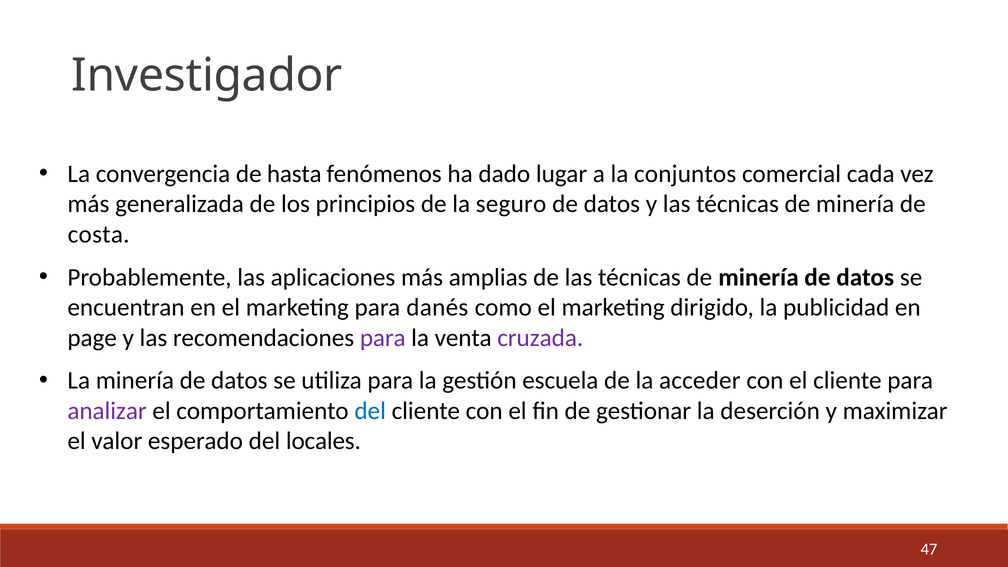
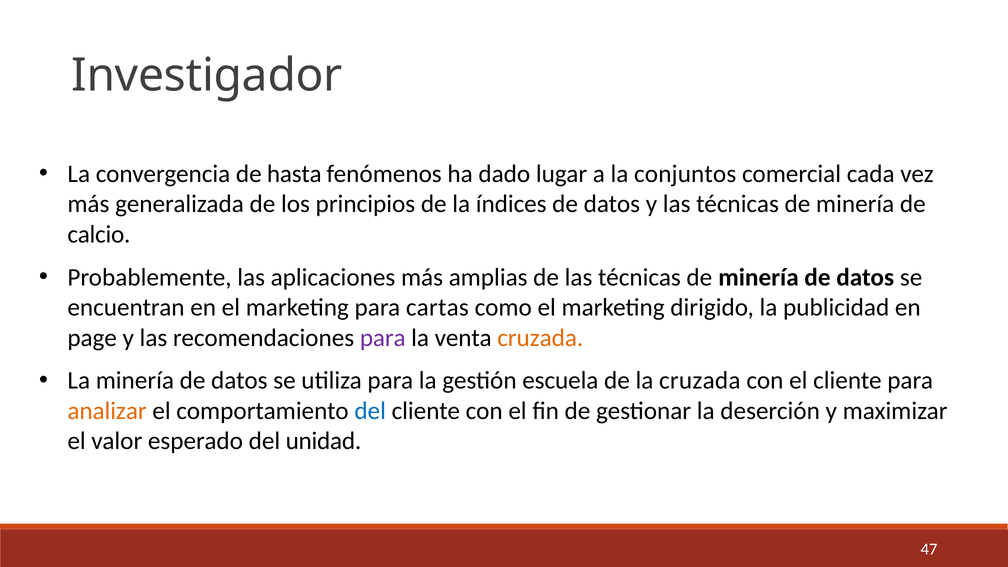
seguro: seguro -> índices (511, 204)
costa: costa -> calcio (99, 234)
danés: danés -> cartas (437, 308)
cruzada colour: purple -> orange (540, 338)
la acceder: acceder -> cruzada (700, 381)
analizar colour: purple -> orange (107, 411)
locales: locales -> unidad (323, 441)
